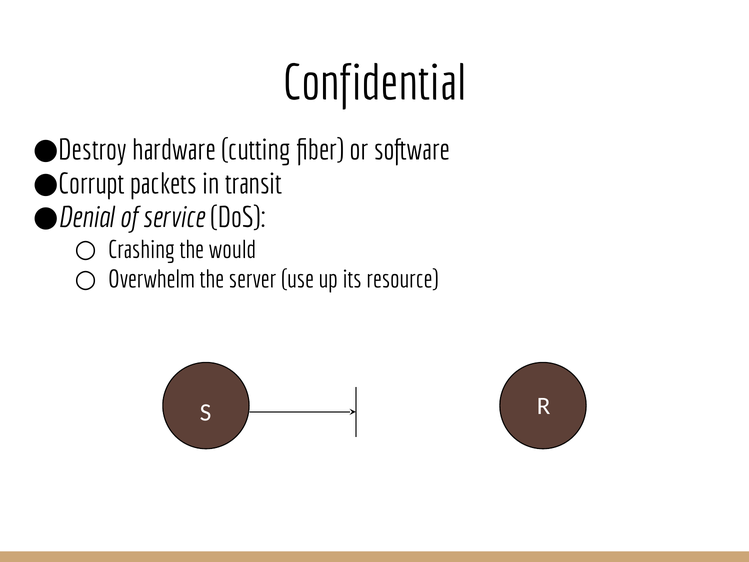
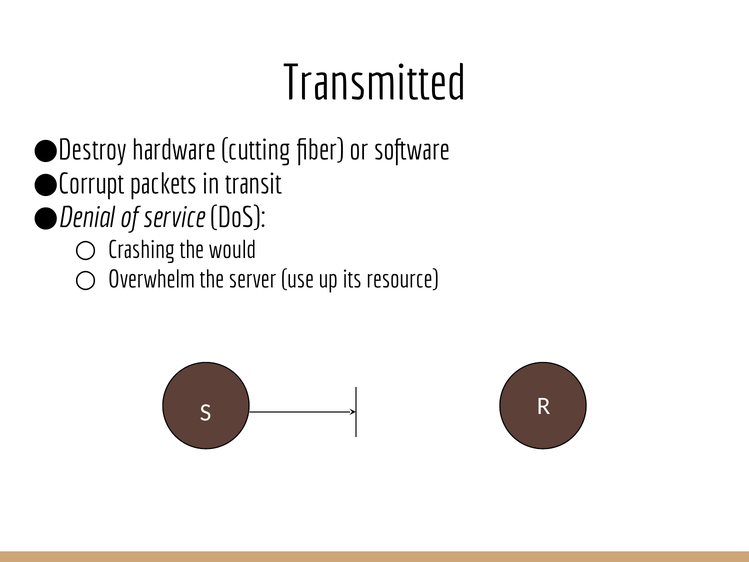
Confidential: Confidential -> Transmitted (374, 83)
